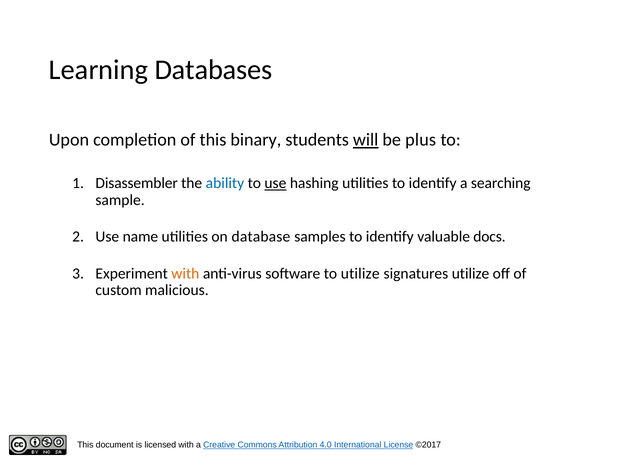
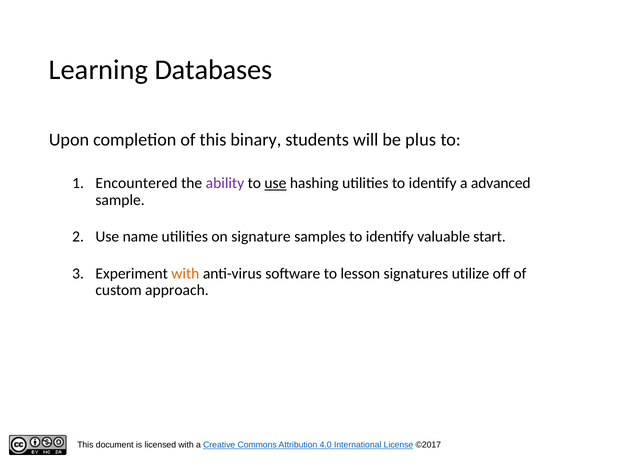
will underline: present -> none (366, 140)
Disassembler: Disassembler -> Encountered (137, 183)
ability colour: blue -> purple (225, 183)
searching: searching -> advanced (501, 183)
database: database -> signature (261, 237)
docs: docs -> start (489, 237)
to utilize: utilize -> lesson (360, 273)
malicious: malicious -> approach (177, 290)
